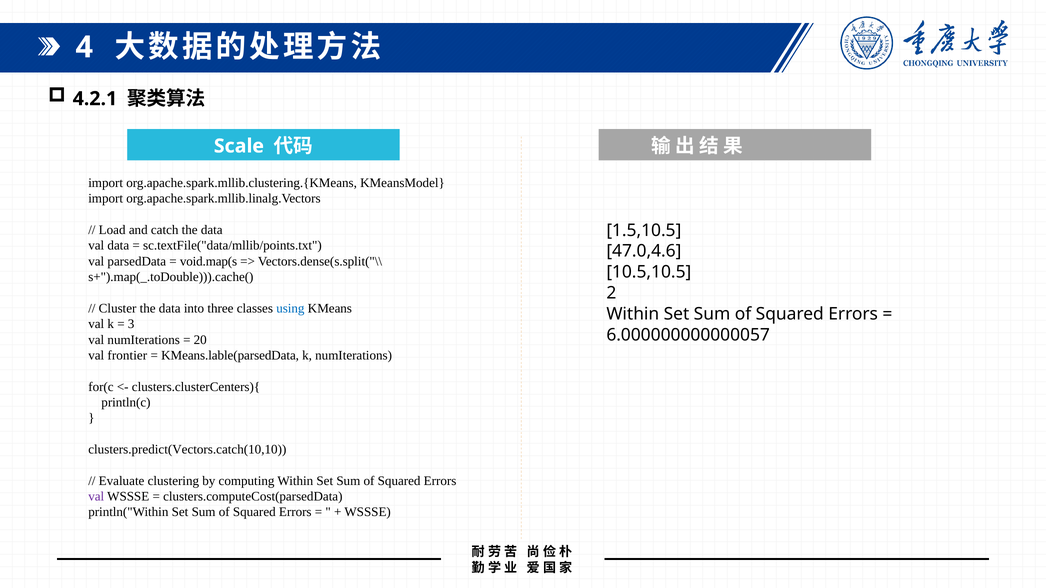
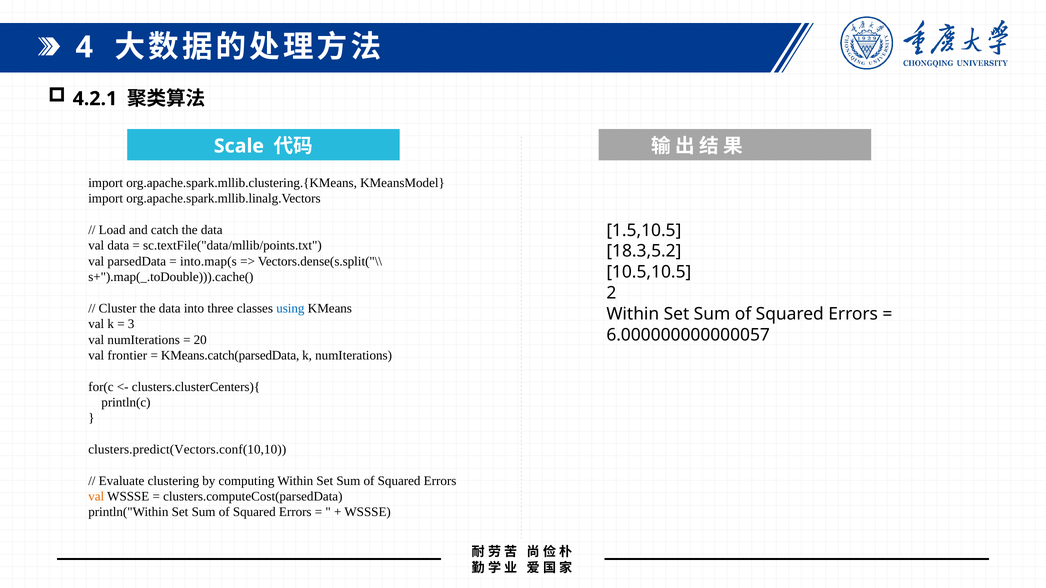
47.0,4.6: 47.0,4.6 -> 18.3,5.2 (644, 251)
void.map(s: void.map(s -> into.map(s (208, 261)
KMeans.lable(parsedData: KMeans.lable(parsedData -> KMeans.catch(parsedData (230, 356)
clusters.predict(Vectors.catch(10,10: clusters.predict(Vectors.catch(10,10 -> clusters.predict(Vectors.conf(10,10 (187, 450)
val colour: purple -> orange (96, 497)
